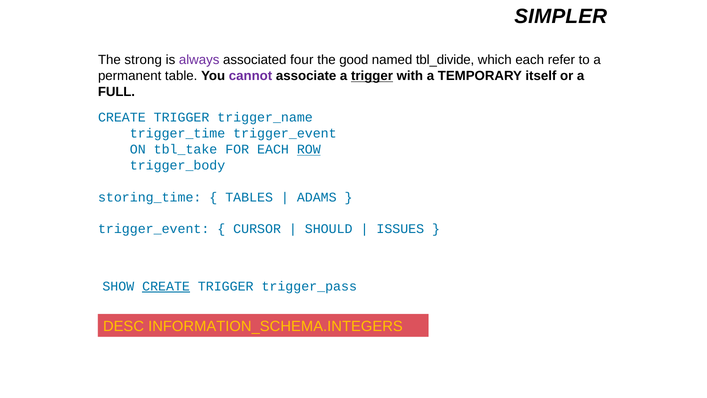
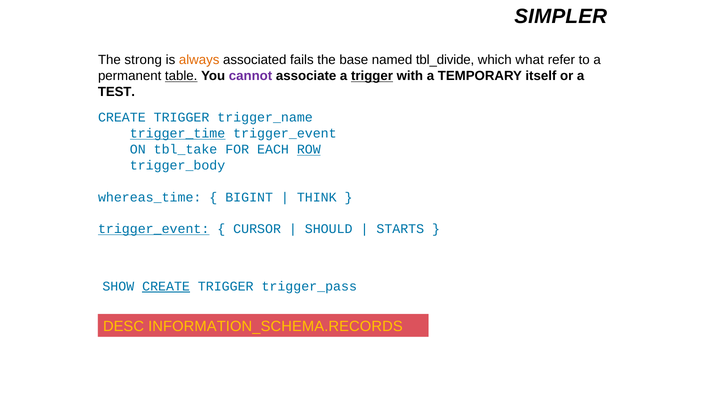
always colour: purple -> orange (199, 60)
four: four -> fails (302, 60)
good: good -> base (354, 60)
which each: each -> what (530, 60)
table underline: none -> present (181, 76)
FULL: FULL -> TEST (116, 92)
trigger_time underline: none -> present (178, 133)
storing_time: storing_time -> whereas_time (150, 197)
TABLES: TABLES -> BIGINT (249, 197)
ADAMS: ADAMS -> THINK (317, 197)
trigger_event underline: none -> present (154, 229)
ISSUES: ISSUES -> STARTS (400, 229)
INFORMATION_SCHEMA.INTEGERS: INFORMATION_SCHEMA.INTEGERS -> INFORMATION_SCHEMA.RECORDS (275, 326)
